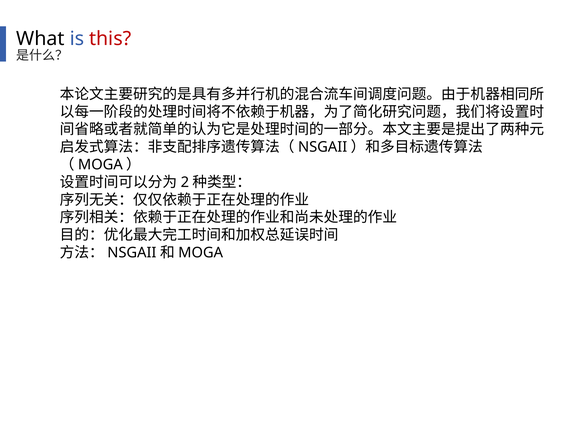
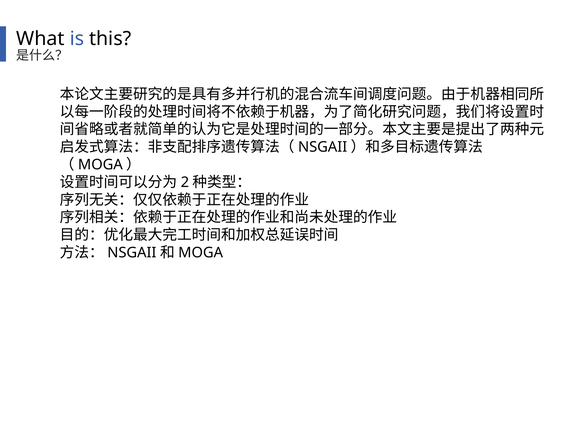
this colour: red -> black (110, 39)
